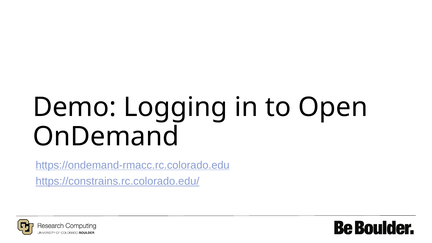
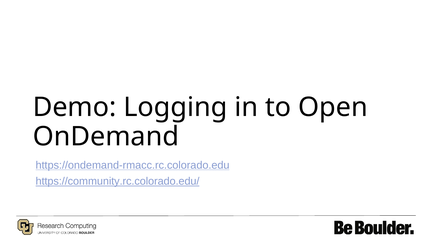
https://constrains.rc.colorado.edu/: https://constrains.rc.colorado.edu/ -> https://community.rc.colorado.edu/ (118, 181)
